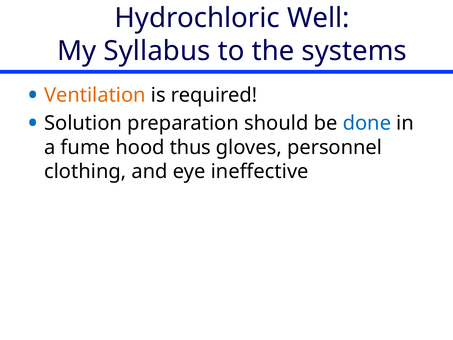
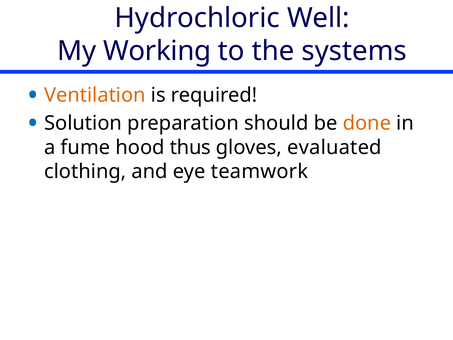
Syllabus: Syllabus -> Working (157, 51)
done colour: blue -> orange (367, 123)
personnel: personnel -> evaluated (334, 147)
ineffective: ineffective -> teamwork (260, 171)
